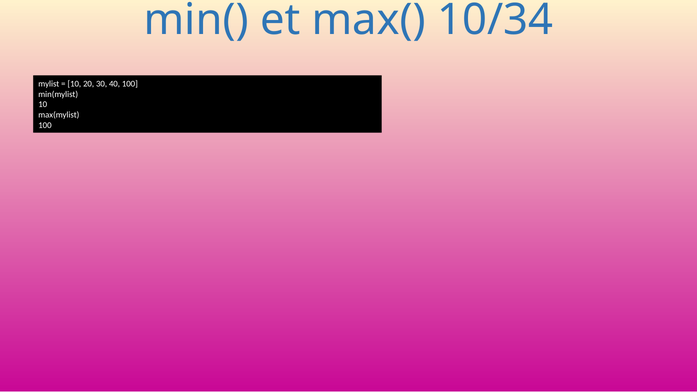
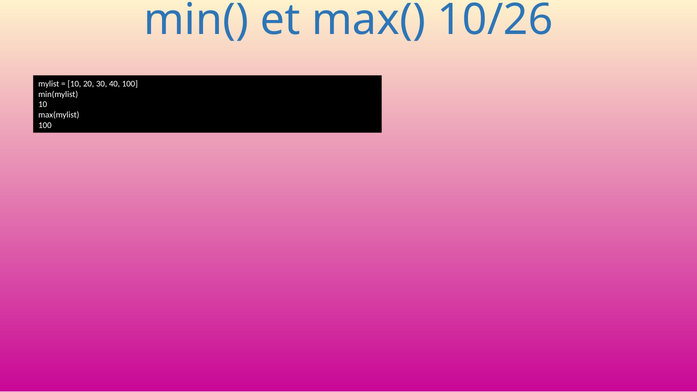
10/34: 10/34 -> 10/26 (495, 20)
